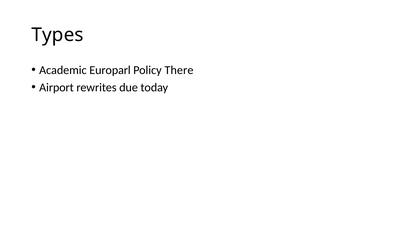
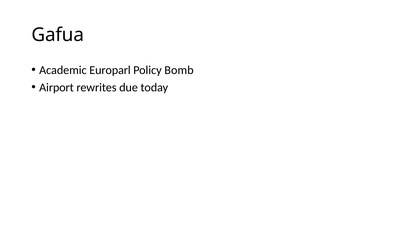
Types: Types -> Gafua (58, 35)
There: There -> Bomb (179, 70)
